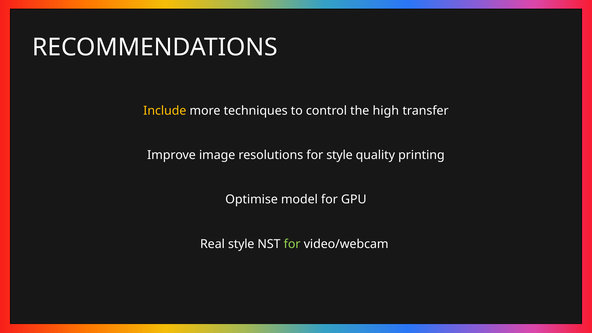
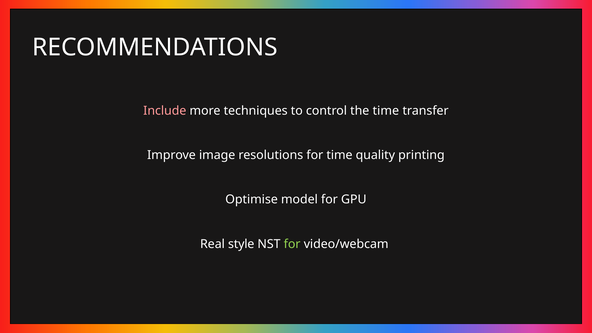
Include colour: yellow -> pink (165, 111)
the high: high -> time (386, 111)
for style: style -> time (339, 155)
